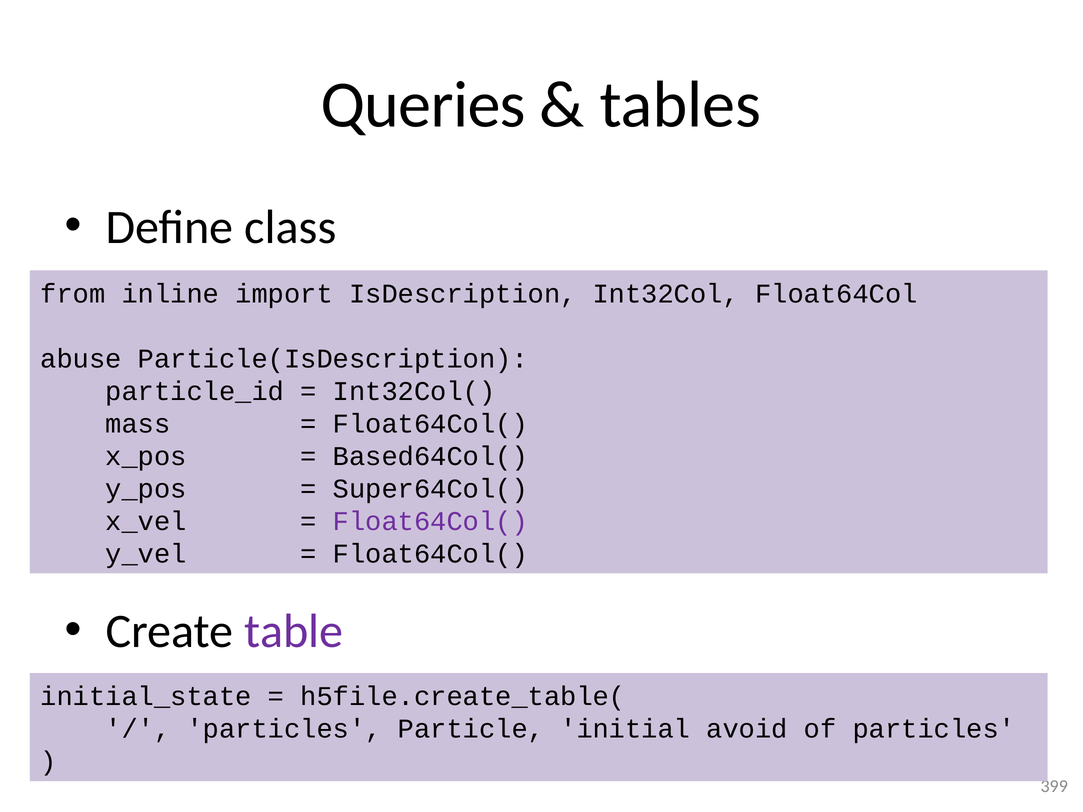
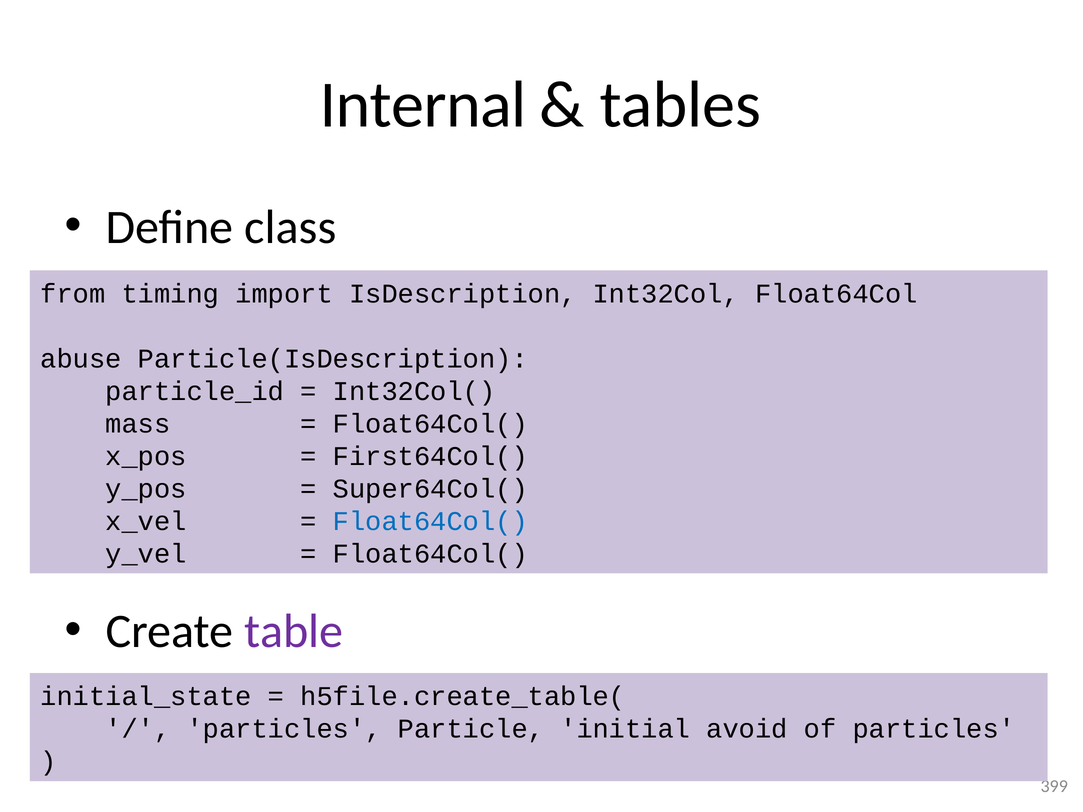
Queries: Queries -> Internal (423, 105)
inline: inline -> timing (170, 294)
Based64Col(: Based64Col( -> First64Col( (430, 456)
Float64Col( colour: purple -> blue (430, 521)
